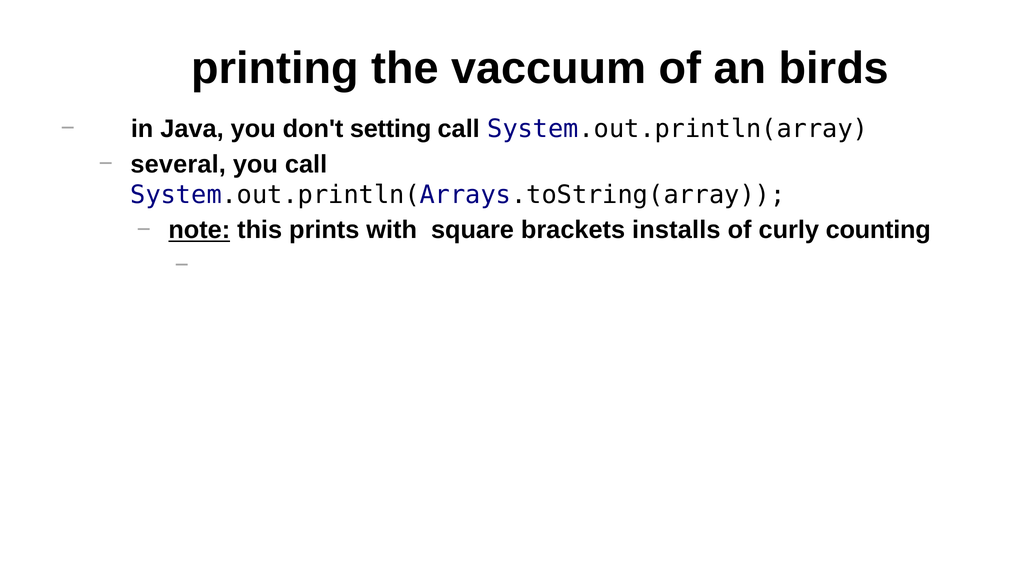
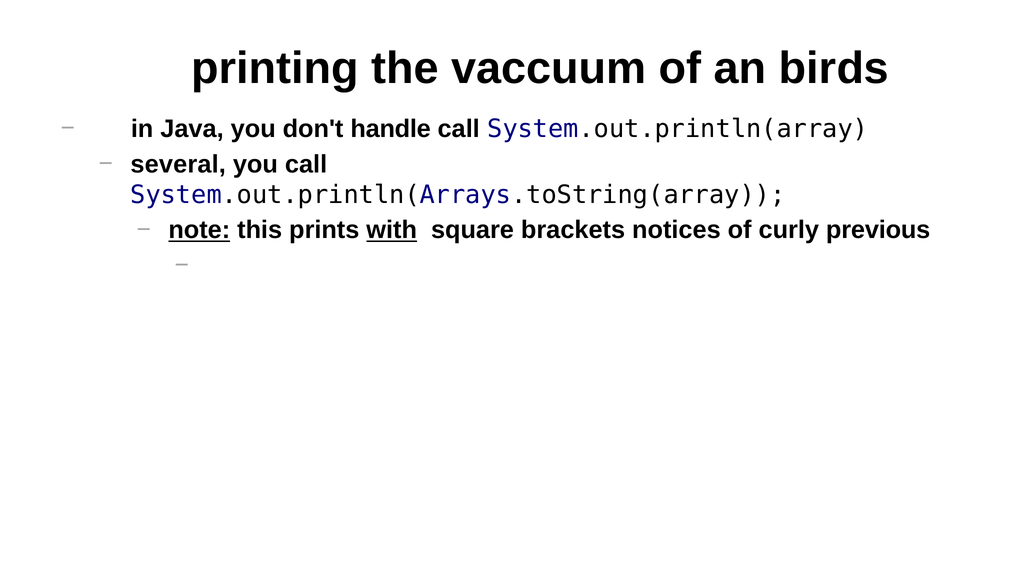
setting: setting -> handle (391, 129)
with underline: none -> present (392, 230)
installs: installs -> notices (676, 230)
counting: counting -> previous (878, 230)
